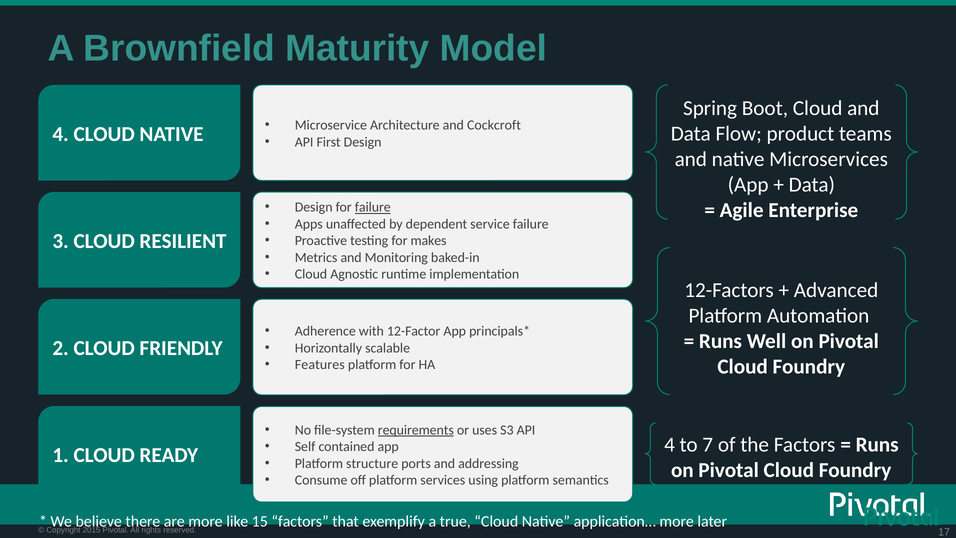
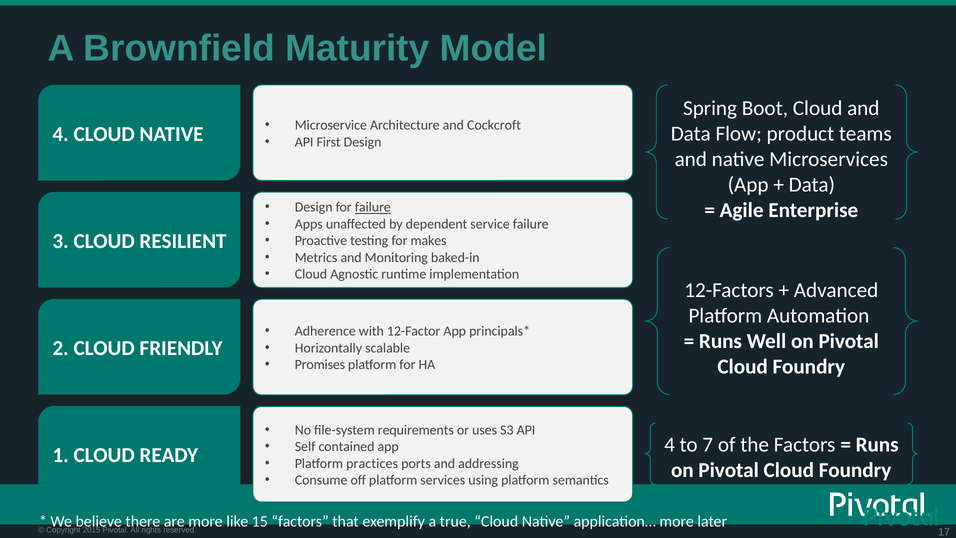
Features: Features -> Promises (320, 365)
requirements underline: present -> none (416, 430)
structure: structure -> practices (372, 463)
